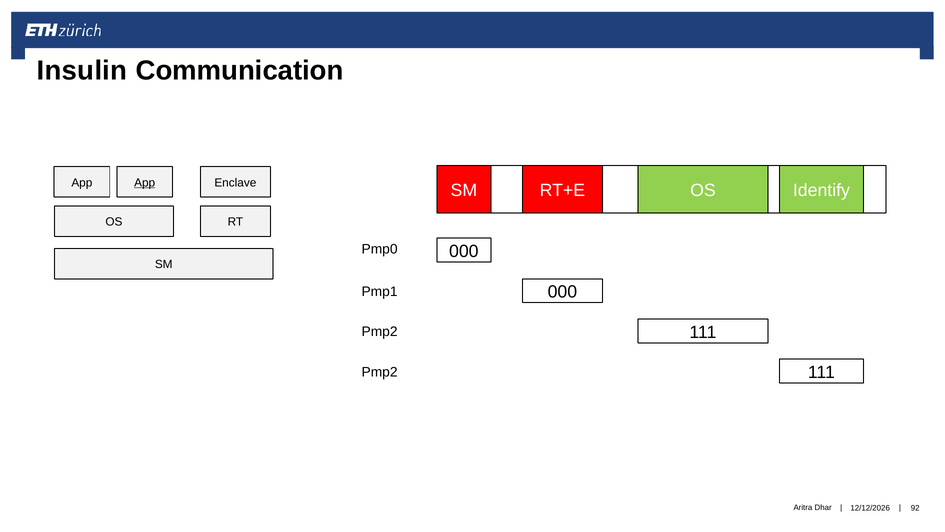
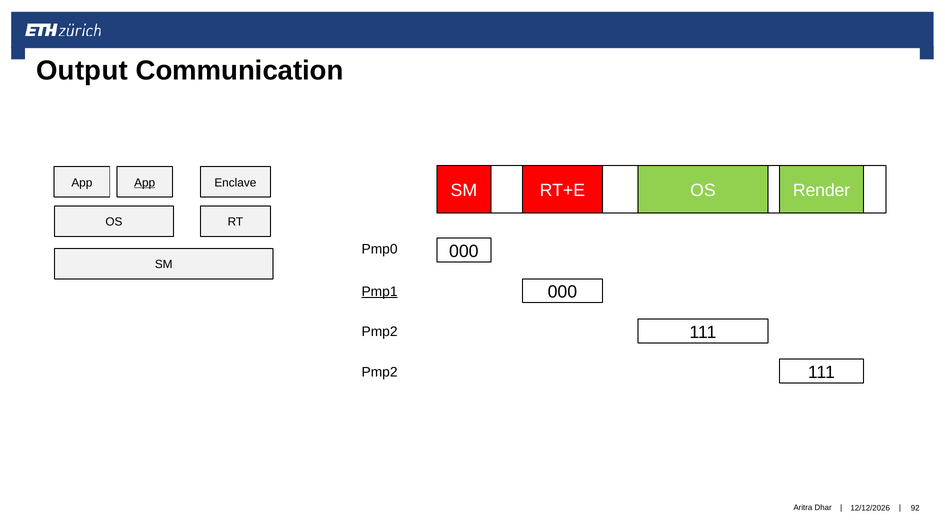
Insulin: Insulin -> Output (82, 71)
Identify: Identify -> Render (822, 190)
Pmp1 underline: none -> present (380, 291)
